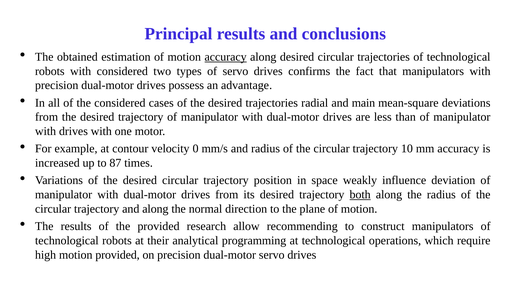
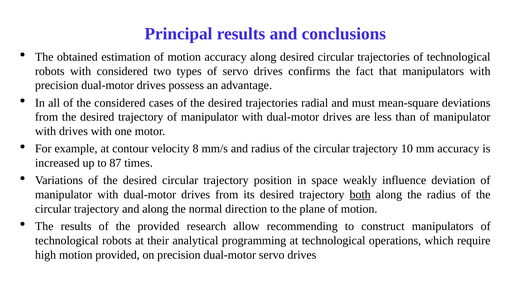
accuracy underline: present -> none (226, 57)
main: main -> must (363, 103)
0: 0 -> 8 (196, 149)
